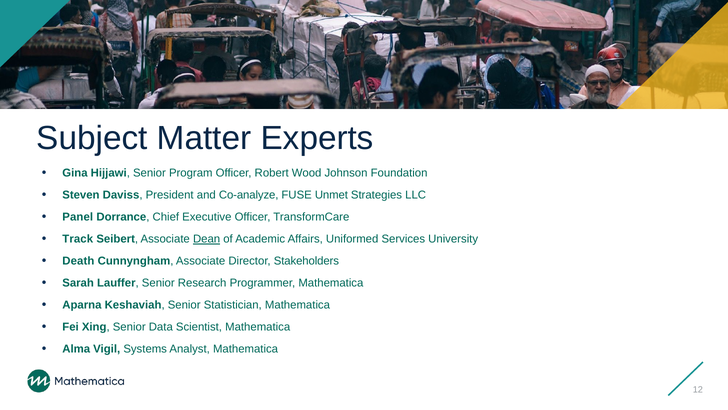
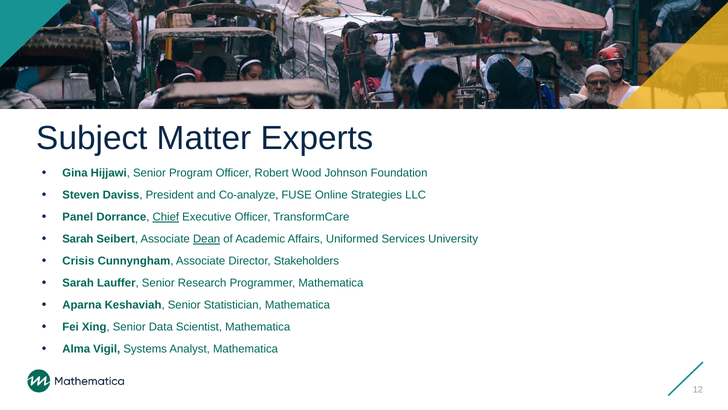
Unmet: Unmet -> Online (331, 195)
Chief underline: none -> present (166, 217)
Track: Track -> Sarah (78, 239)
Death: Death -> Crisis (78, 261)
